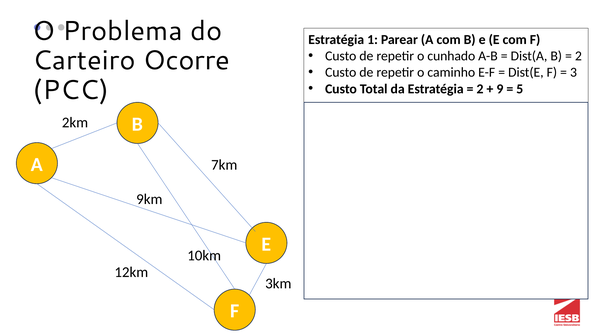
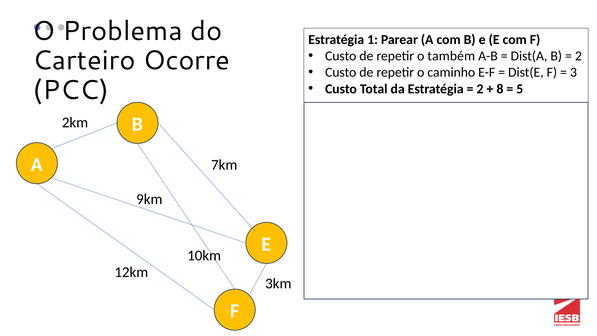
cunhado: cunhado -> também (451, 56)
9: 9 -> 8 (500, 89)
